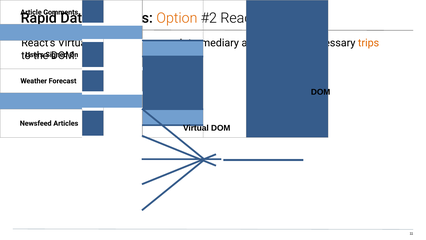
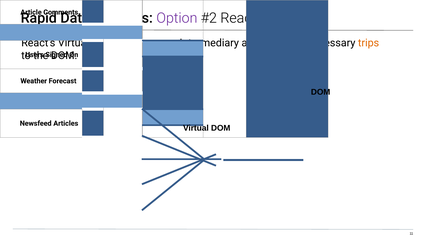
Option colour: orange -> purple (177, 18)
